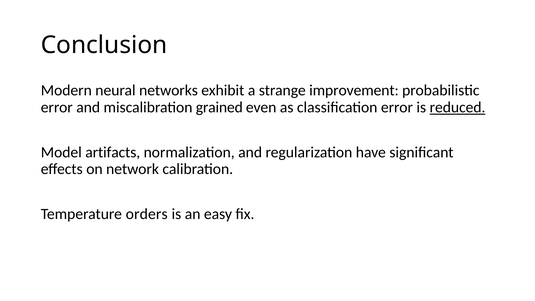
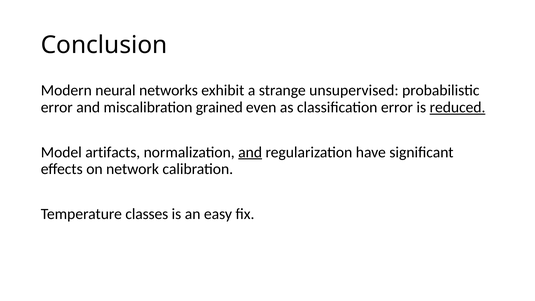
improvement: improvement -> unsupervised (354, 90)
and underline: none -> present (250, 152)
orders: orders -> classes (147, 214)
